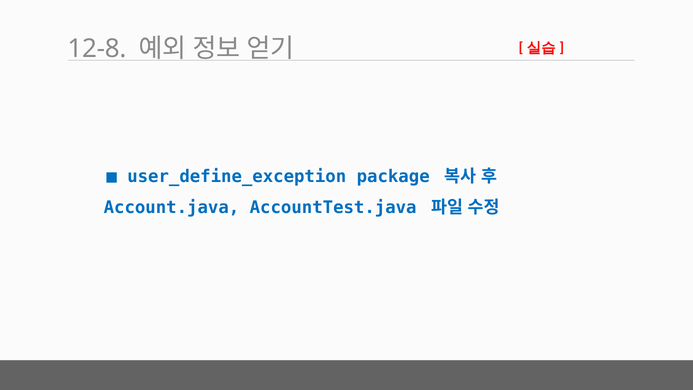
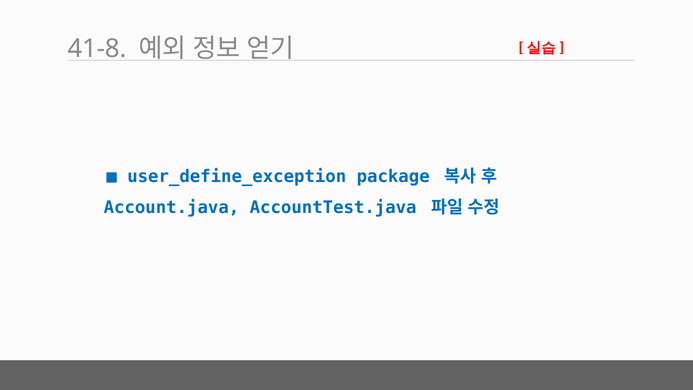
12-8: 12-8 -> 41-8 (97, 49)
